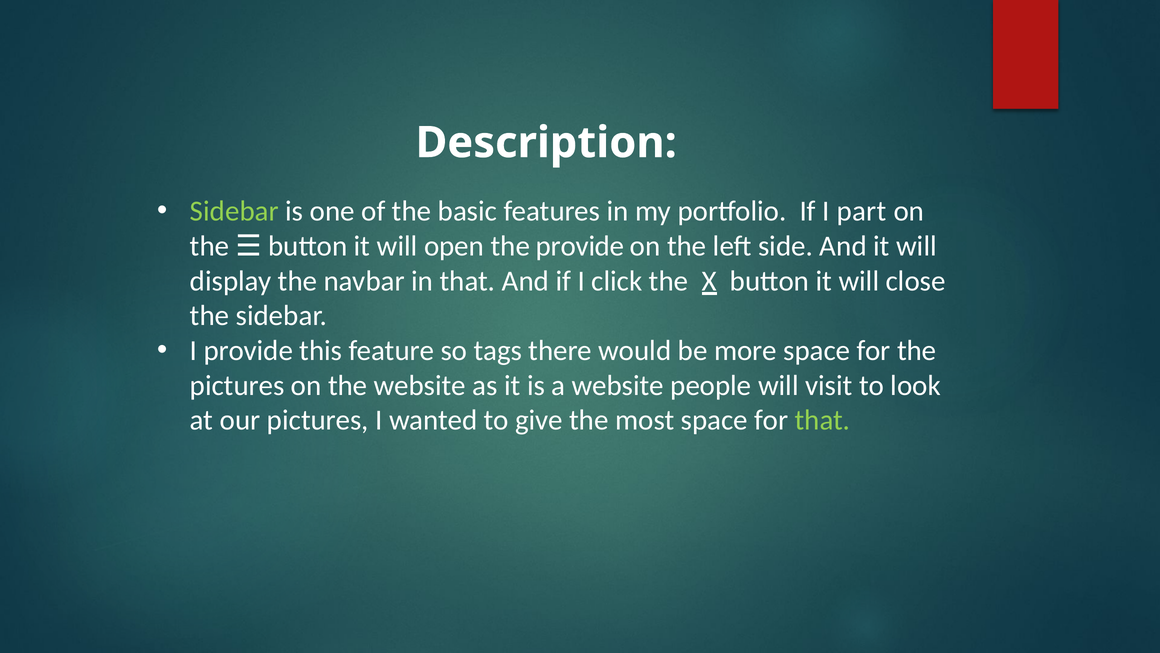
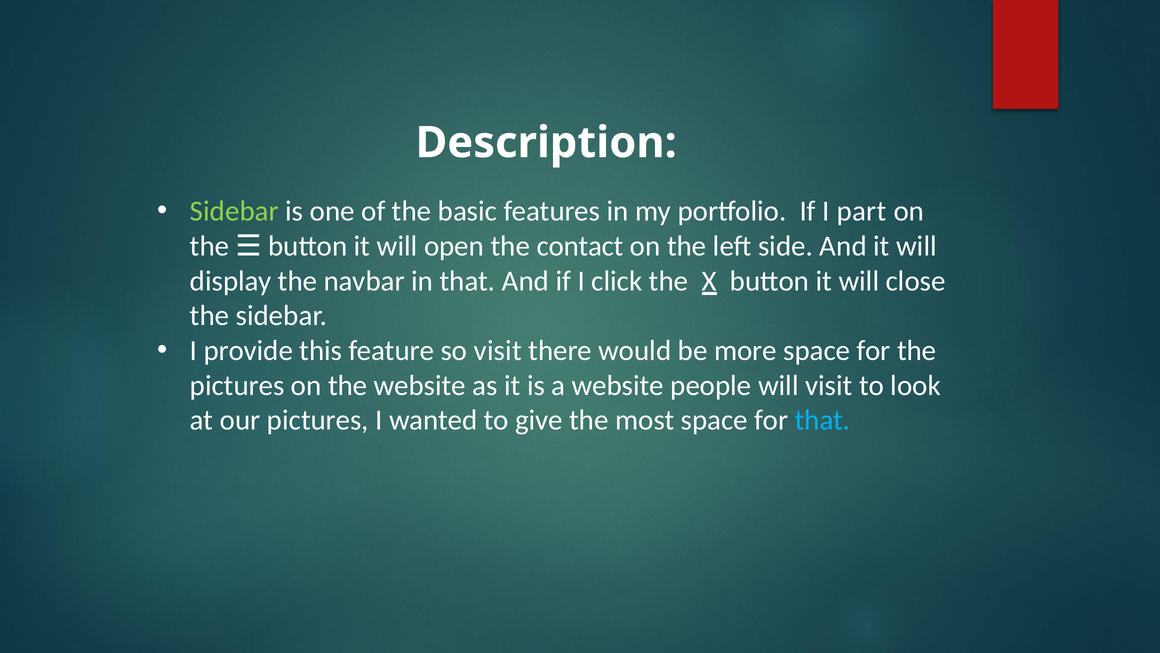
the provide: provide -> contact (580, 246)
so tags: tags -> visit (498, 350)
that colour: light green -> light blue (822, 420)
